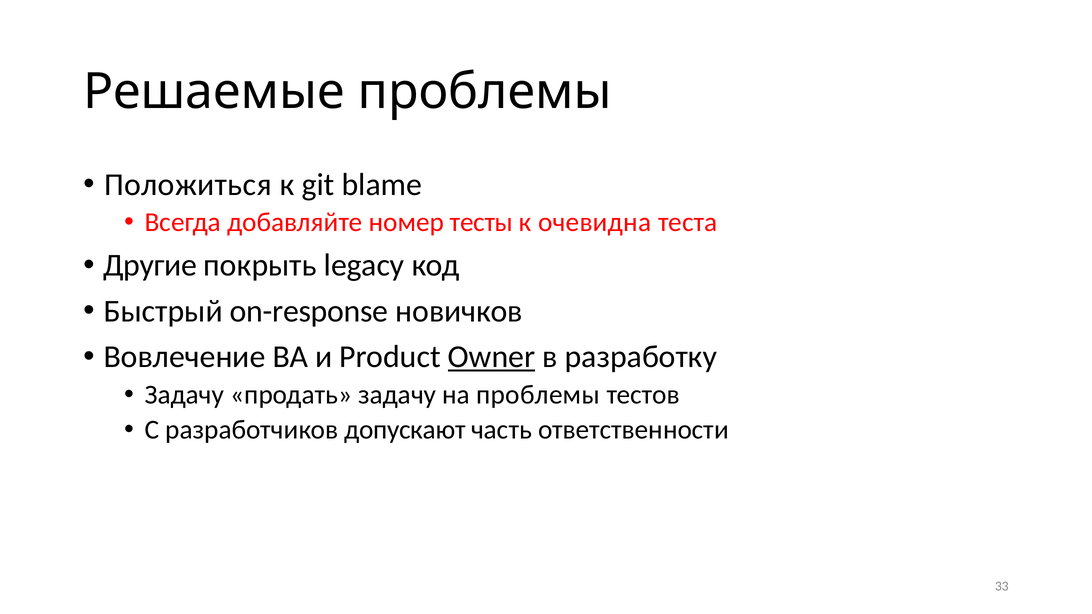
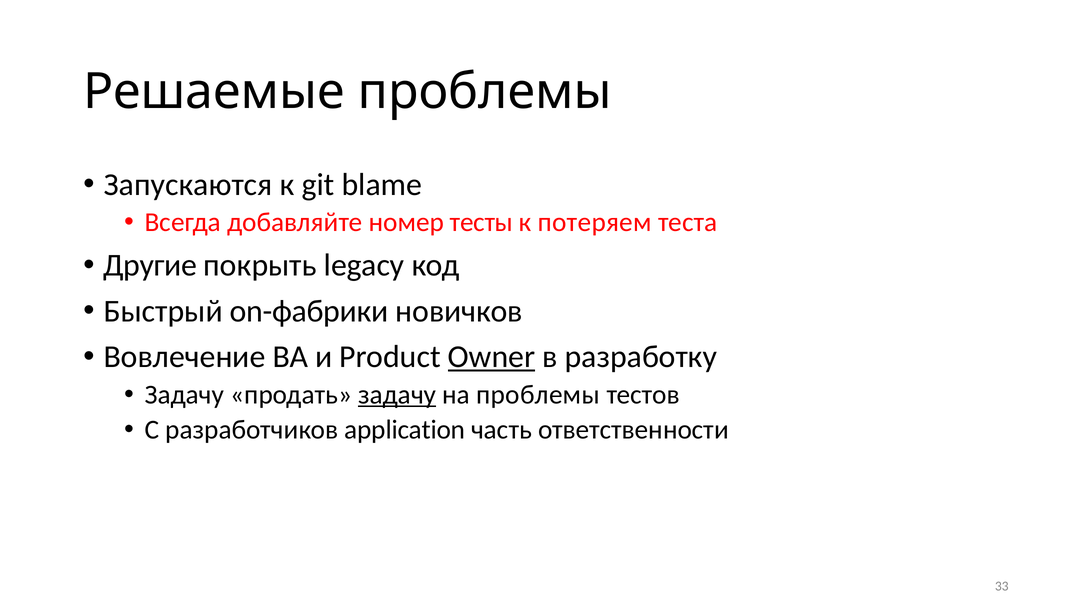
Положиться: Положиться -> Запускаются (188, 185)
очевидна: очевидна -> потеряем (595, 222)
on-response: on-response -> on-фабрики (309, 311)
задачу underline: none -> present (397, 395)
допускают: допускают -> application (405, 430)
